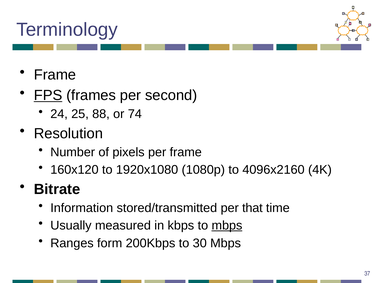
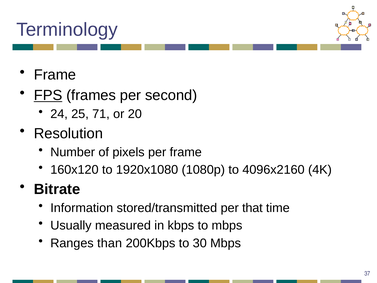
88: 88 -> 71 (101, 114)
74: 74 -> 20 (135, 114)
mbps underline: present -> none (227, 225)
form: form -> than (110, 243)
